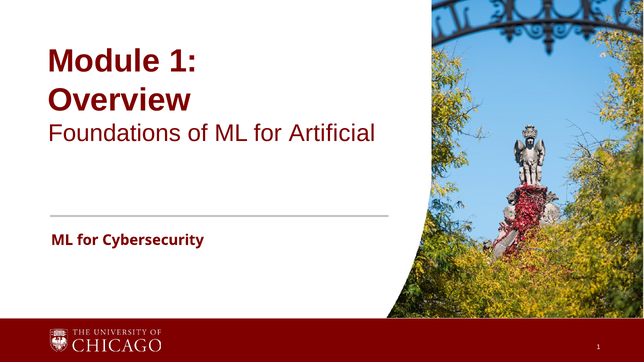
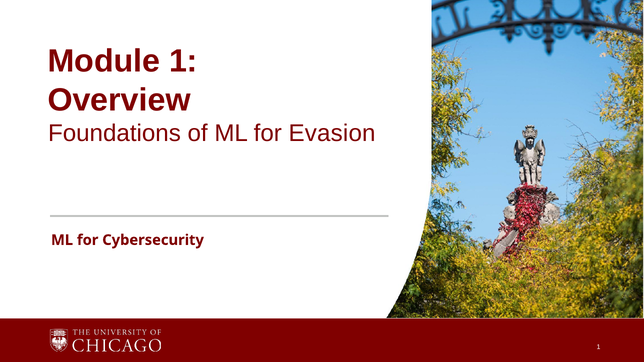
Artificial: Artificial -> Evasion (332, 133)
